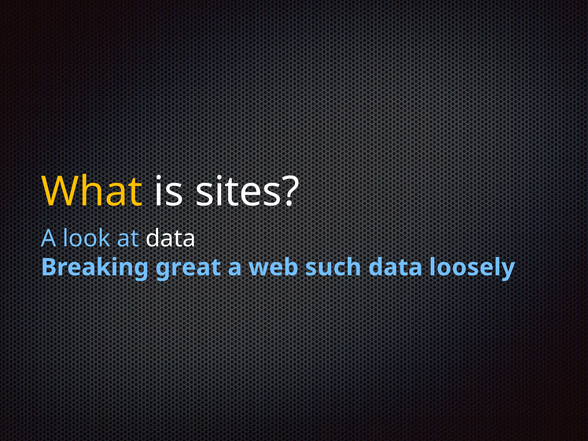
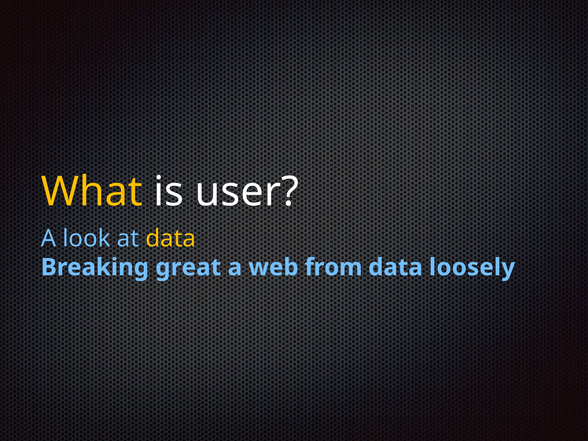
sites: sites -> user (247, 192)
data colour: white -> yellow (171, 238)
such: such -> from (334, 267)
